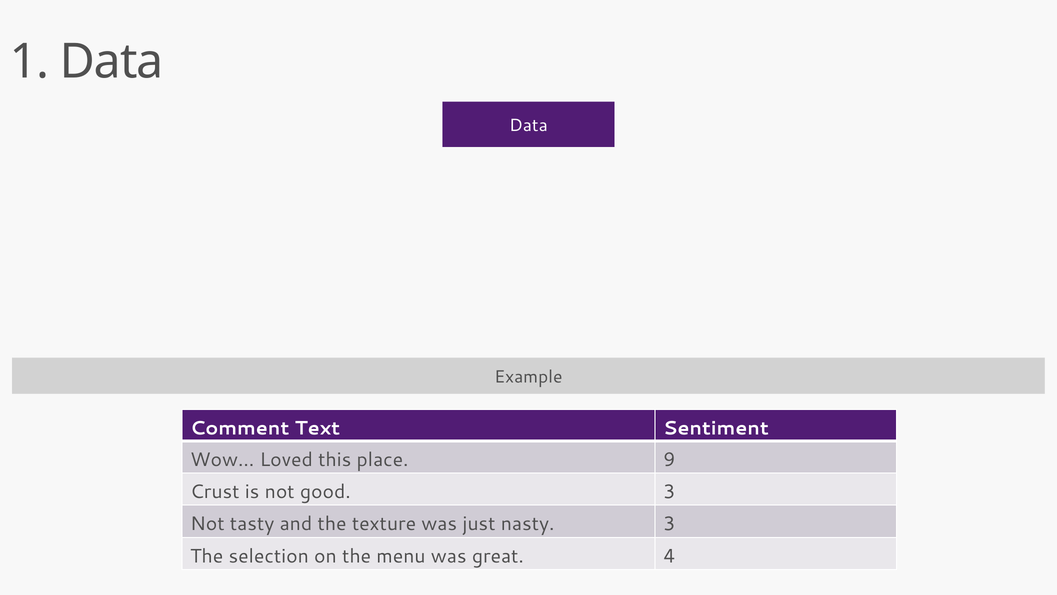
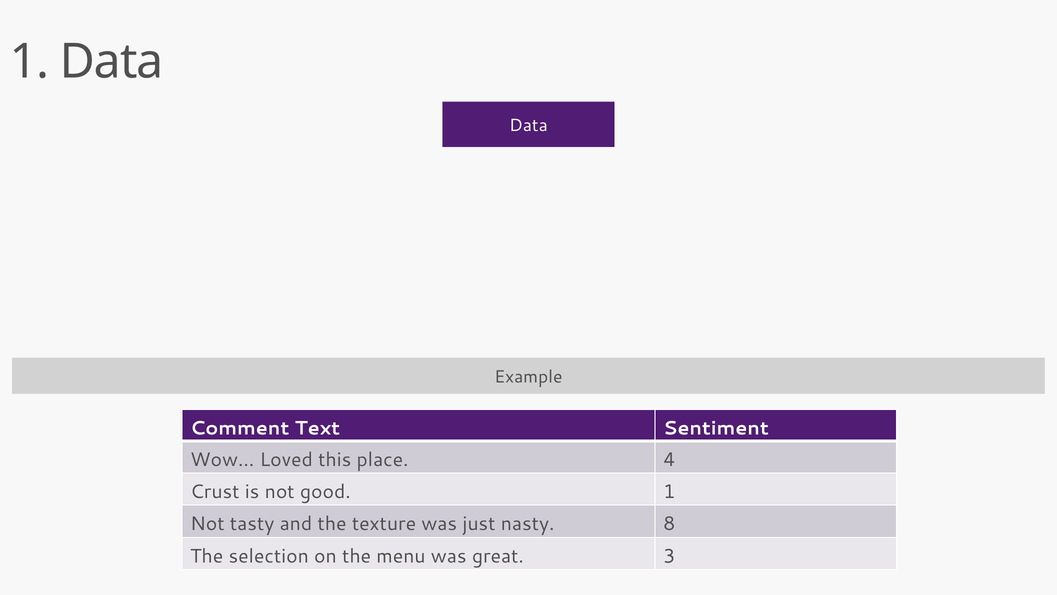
9: 9 -> 4 (669, 459)
good 3: 3 -> 1 (669, 491)
nasty 3: 3 -> 8 (669, 524)
4: 4 -> 3 (669, 556)
